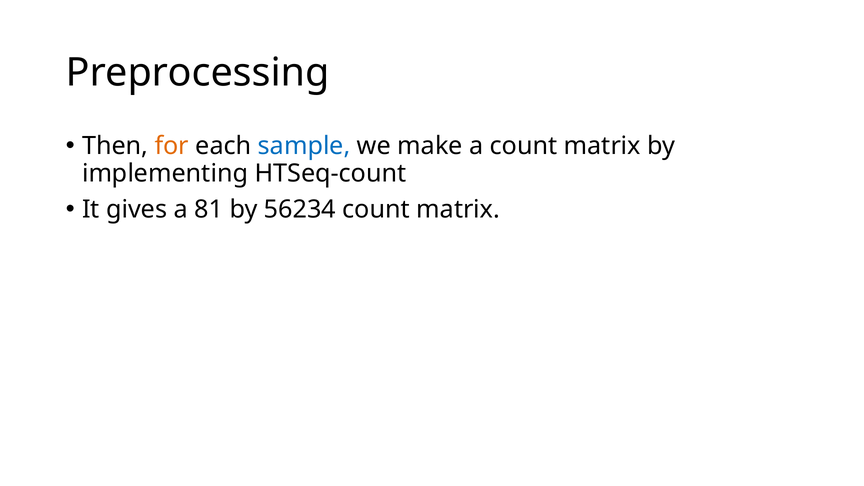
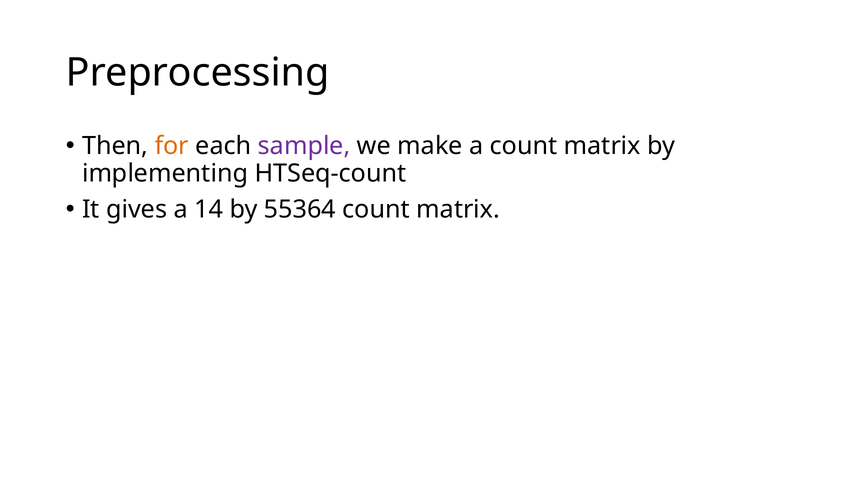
sample colour: blue -> purple (304, 146)
81: 81 -> 14 (209, 210)
56234: 56234 -> 55364 (300, 210)
